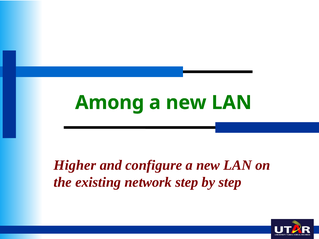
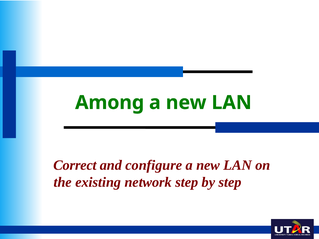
Higher: Higher -> Correct (75, 165)
